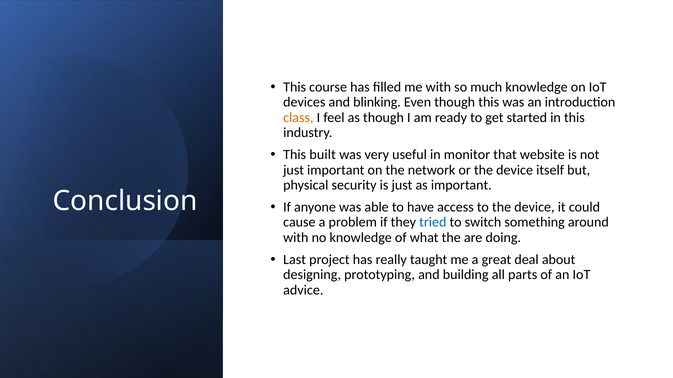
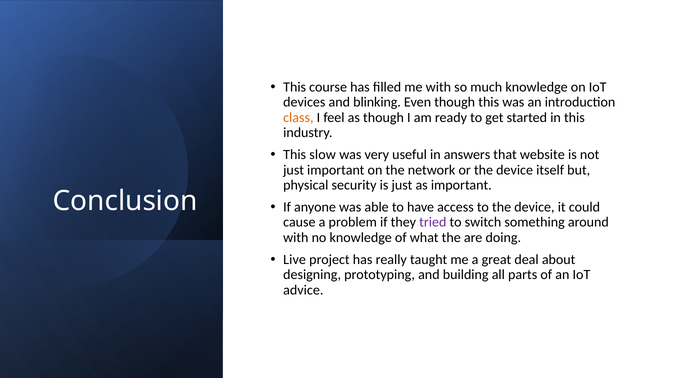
built: built -> slow (323, 155)
monitor: monitor -> answers (467, 155)
tried colour: blue -> purple (433, 223)
Last: Last -> Live (295, 260)
